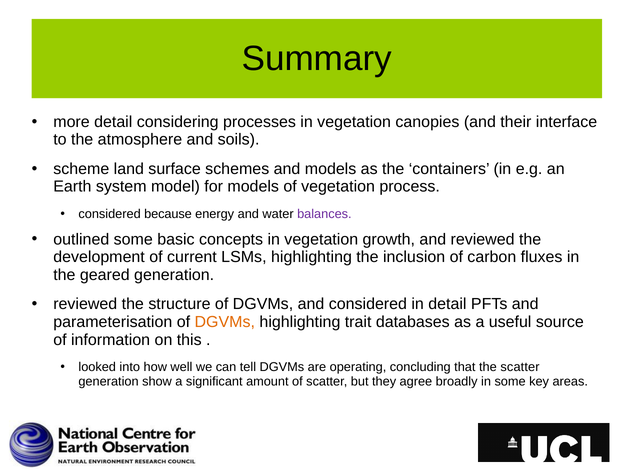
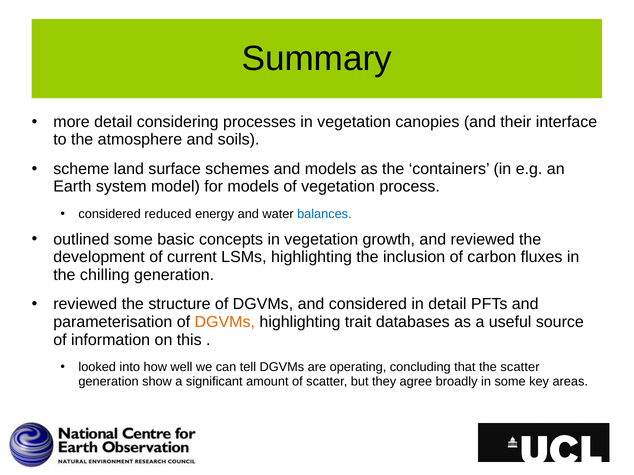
because: because -> reduced (168, 214)
balances colour: purple -> blue (324, 214)
geared: geared -> chilling (105, 275)
